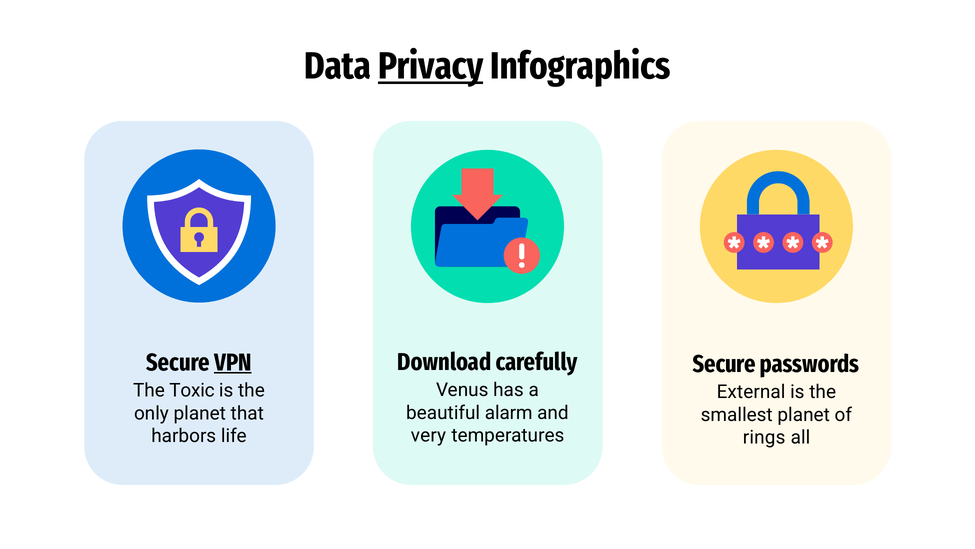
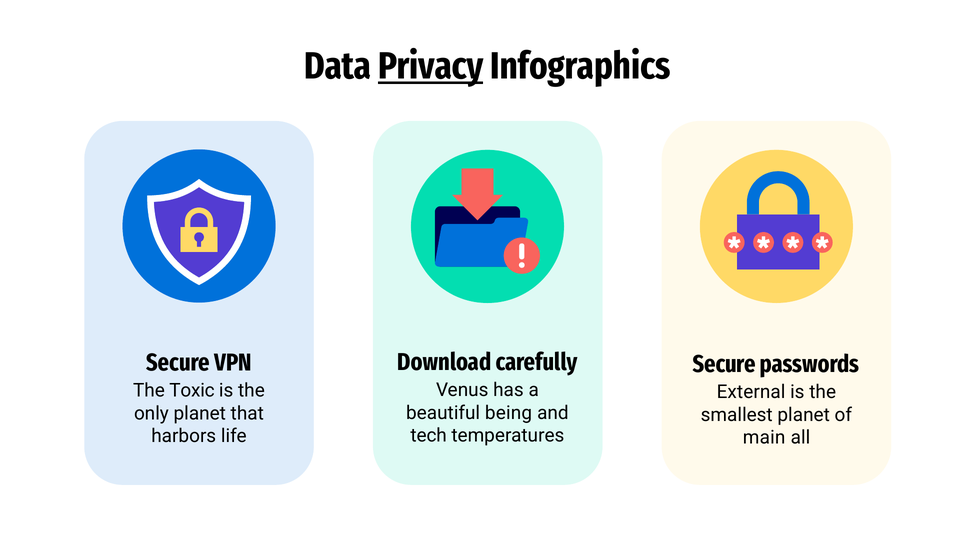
VPN underline: present -> none (233, 362)
alarm: alarm -> being (509, 412)
very: very -> tech (429, 435)
rings: rings -> main (764, 437)
